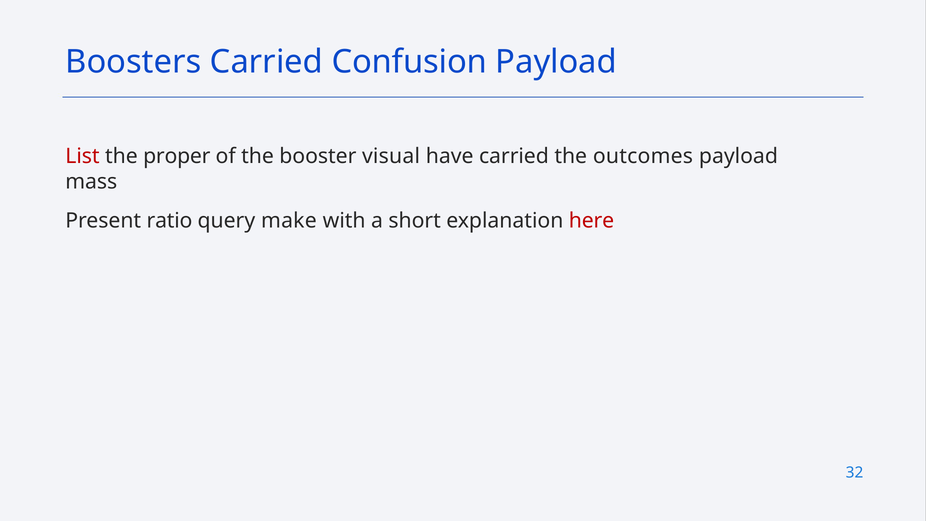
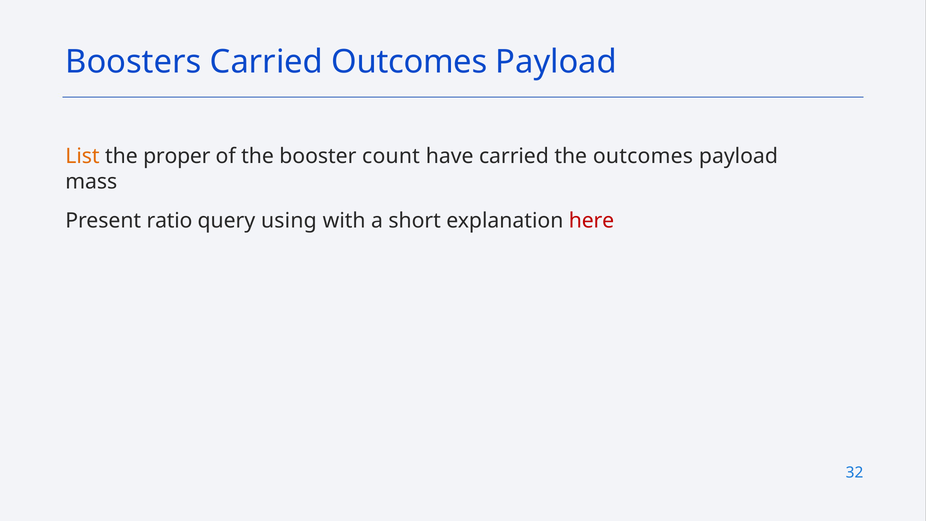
Carried Confusion: Confusion -> Outcomes (409, 62)
List colour: red -> orange (82, 156)
visual: visual -> count (391, 156)
make: make -> using (289, 221)
